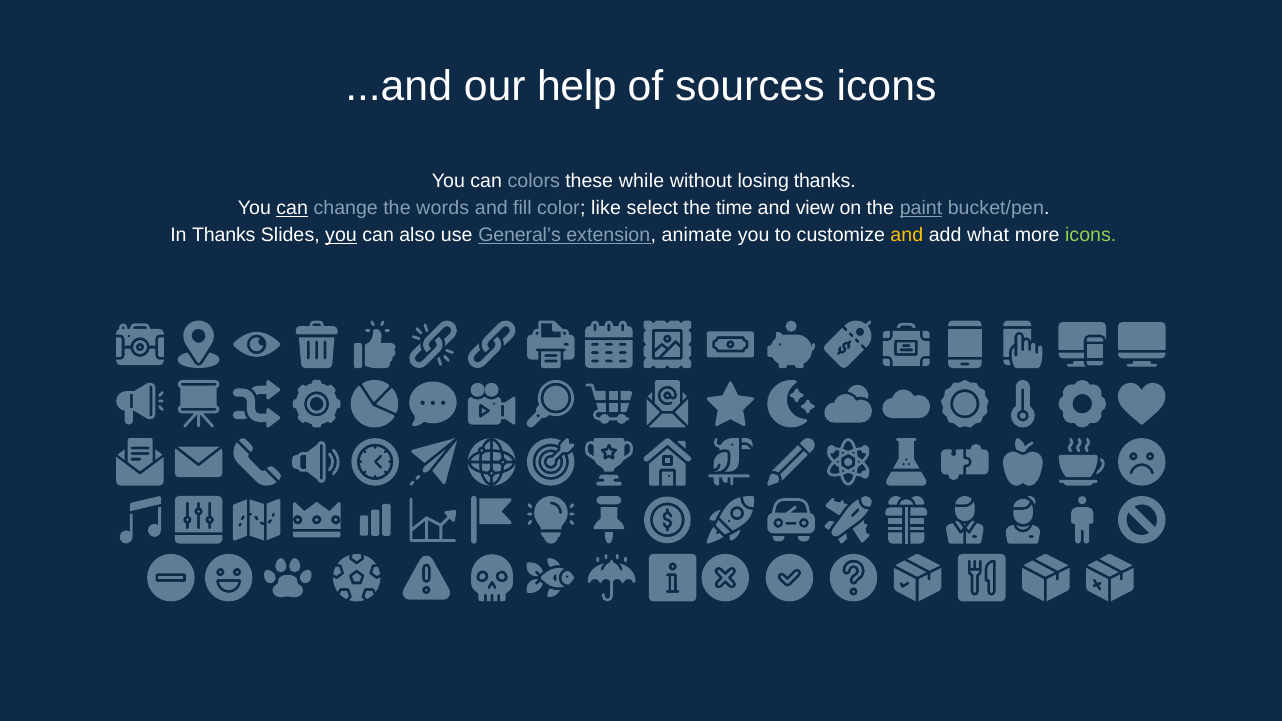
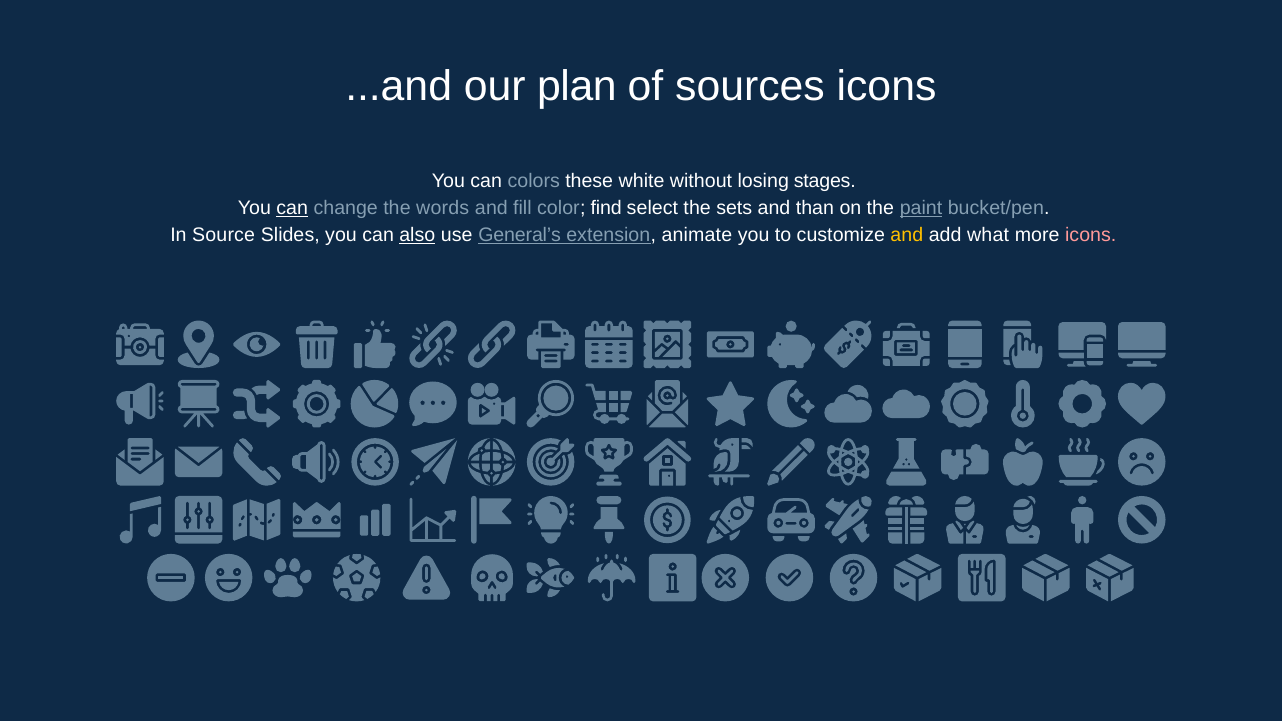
help: help -> plan (577, 87)
while: while -> white (642, 181)
losing thanks: thanks -> stages (825, 181)
like: like -> find (606, 208)
time: time -> sets (734, 208)
view: view -> than (815, 208)
In Thanks: Thanks -> Source (224, 235)
you underline: present -> none (341, 235)
also underline: none -> present (417, 235)
icons colour: light green -> pink (1091, 235)
